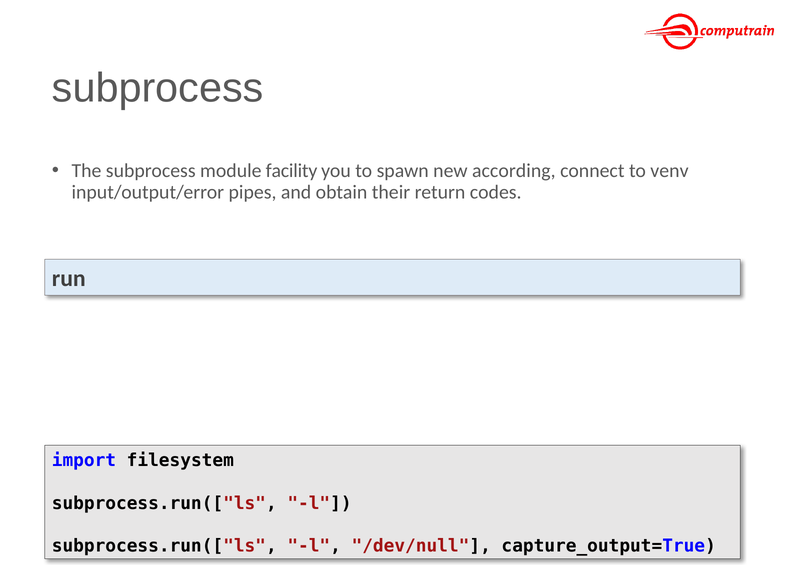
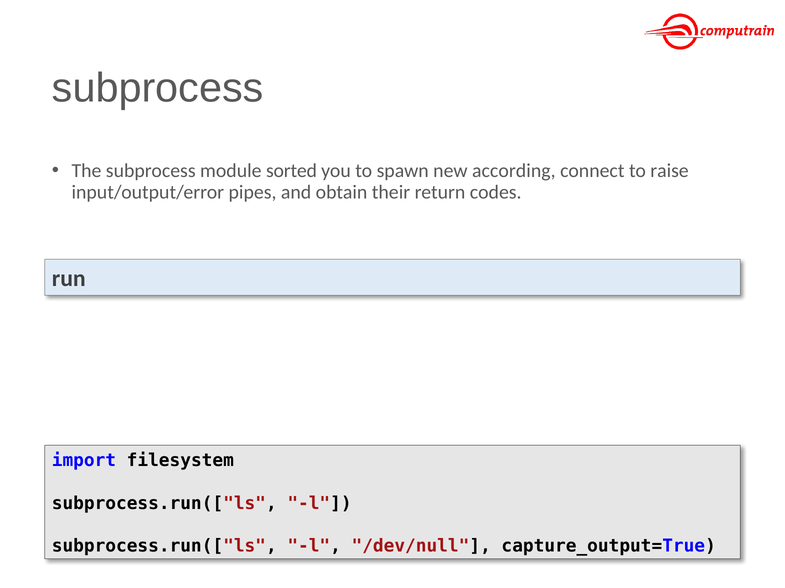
facility: facility -> sorted (292, 171)
venv: venv -> raise (670, 171)
